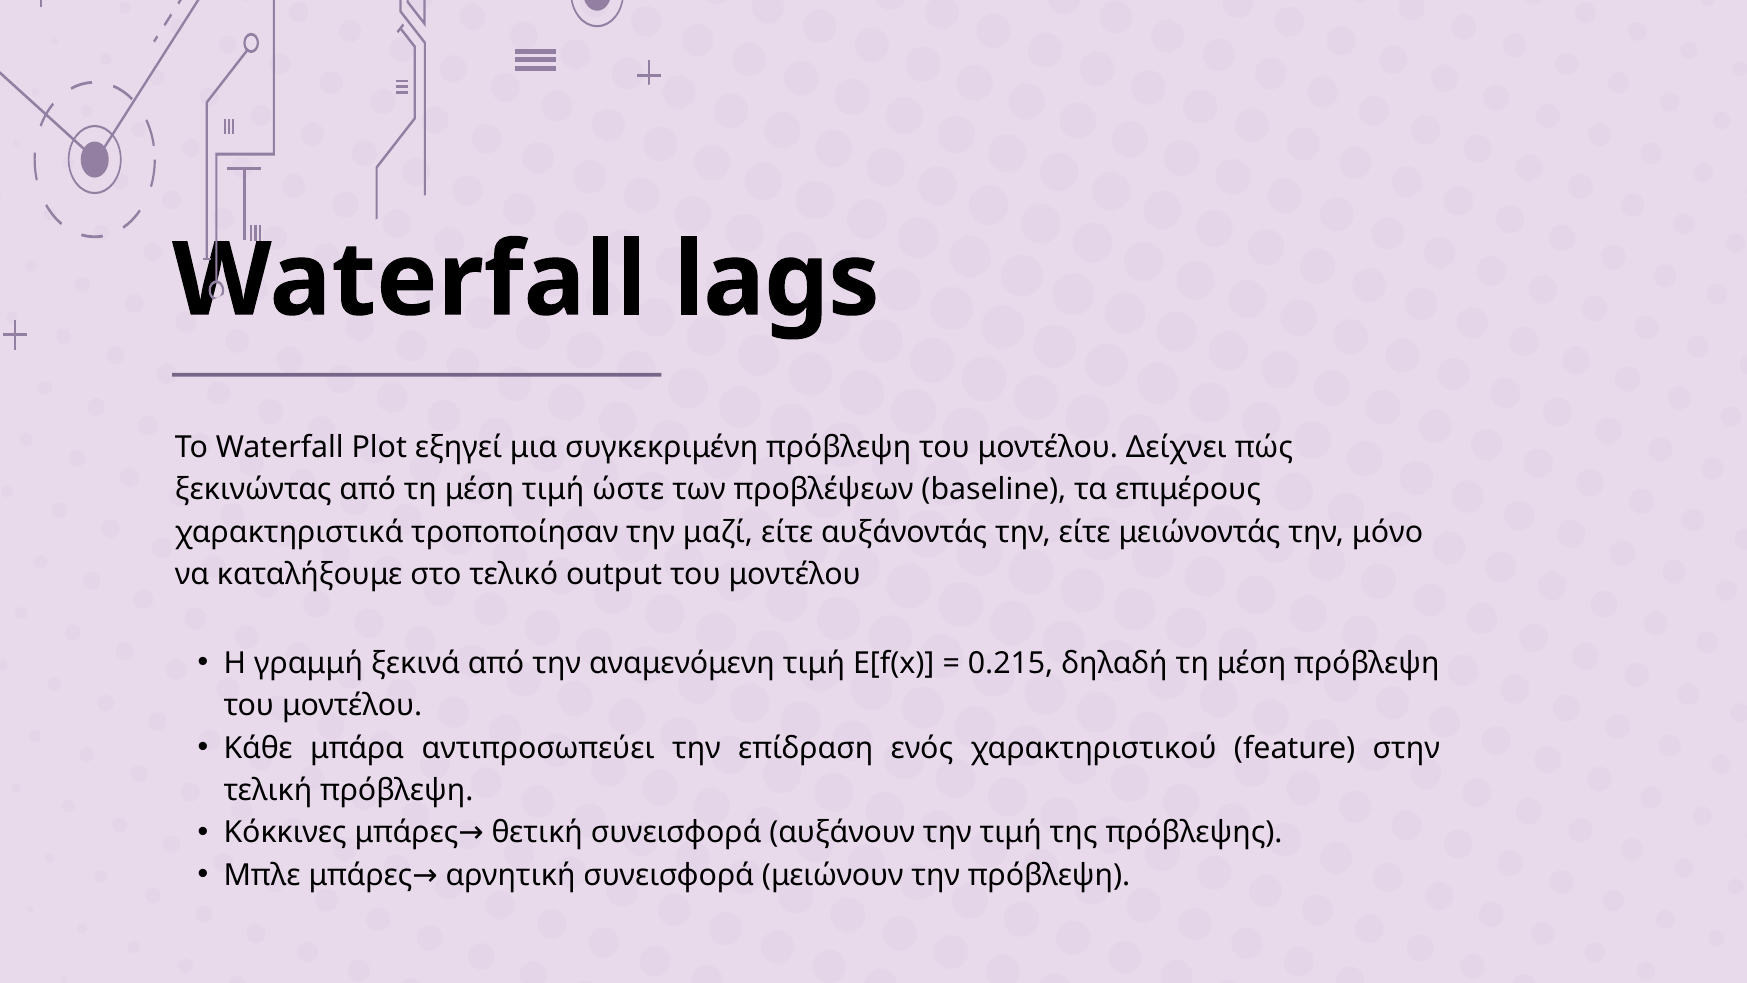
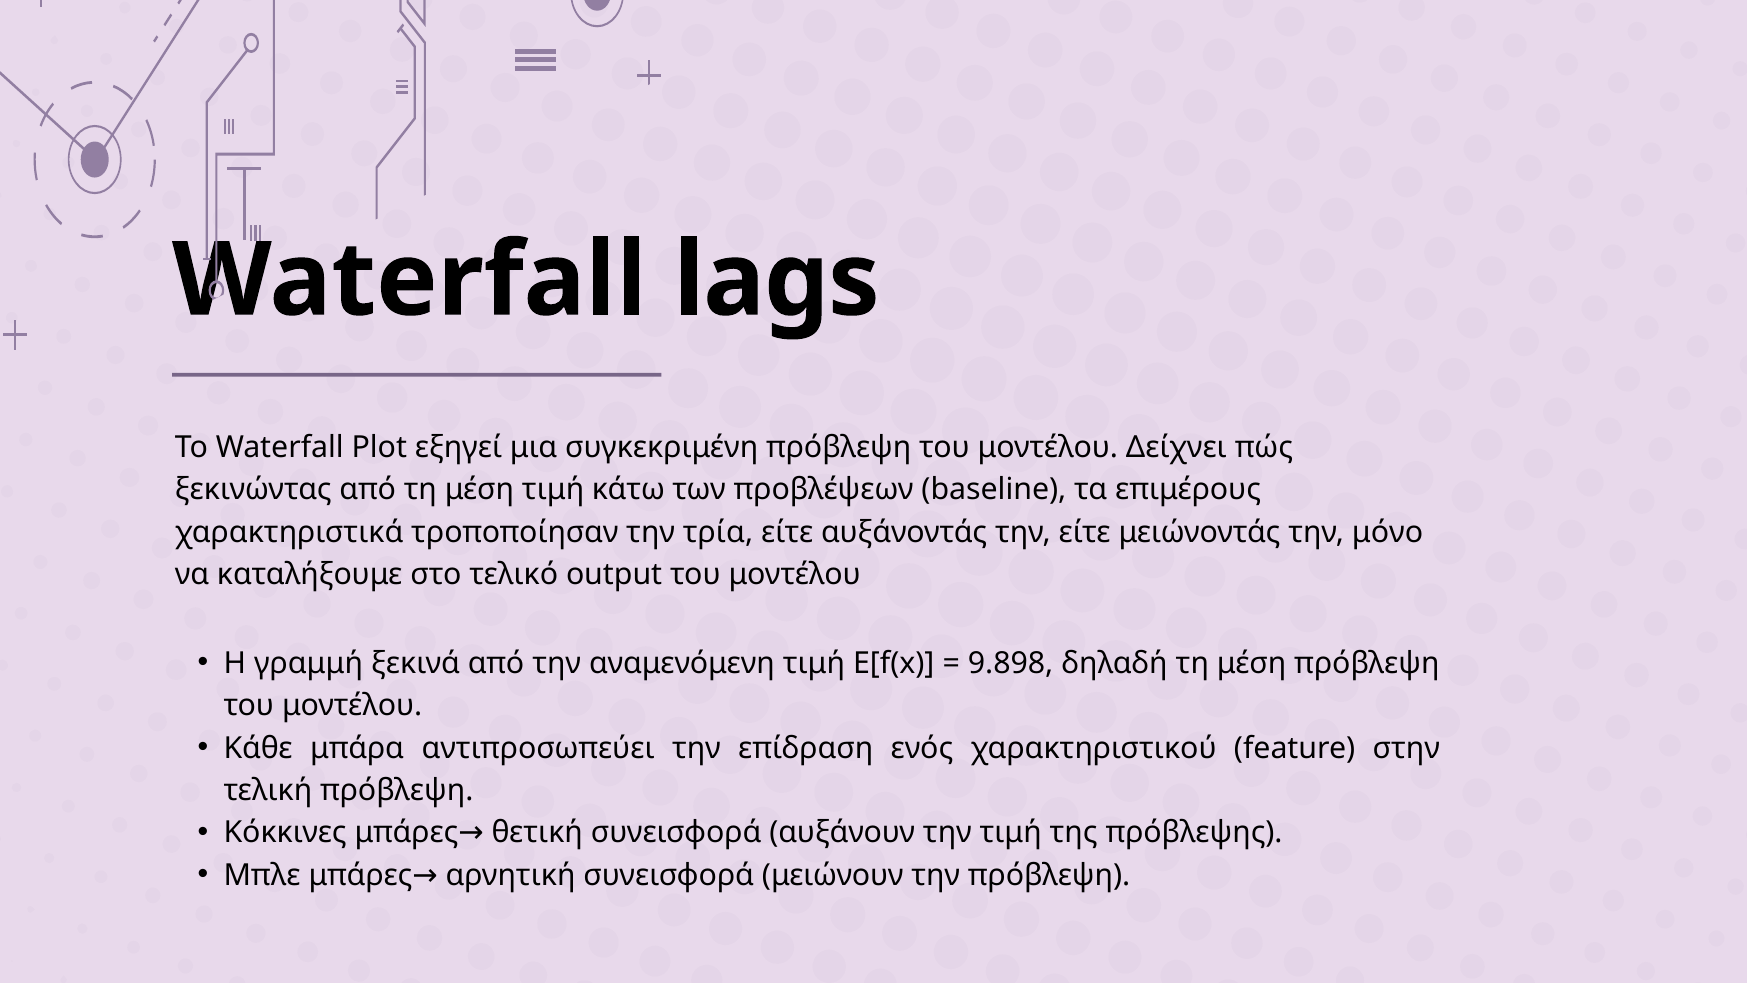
ώστε: ώστε -> κάτω (628, 489)
μαζί: μαζί -> τρία (718, 532)
0.215: 0.215 -> 9.898 (1011, 663)
